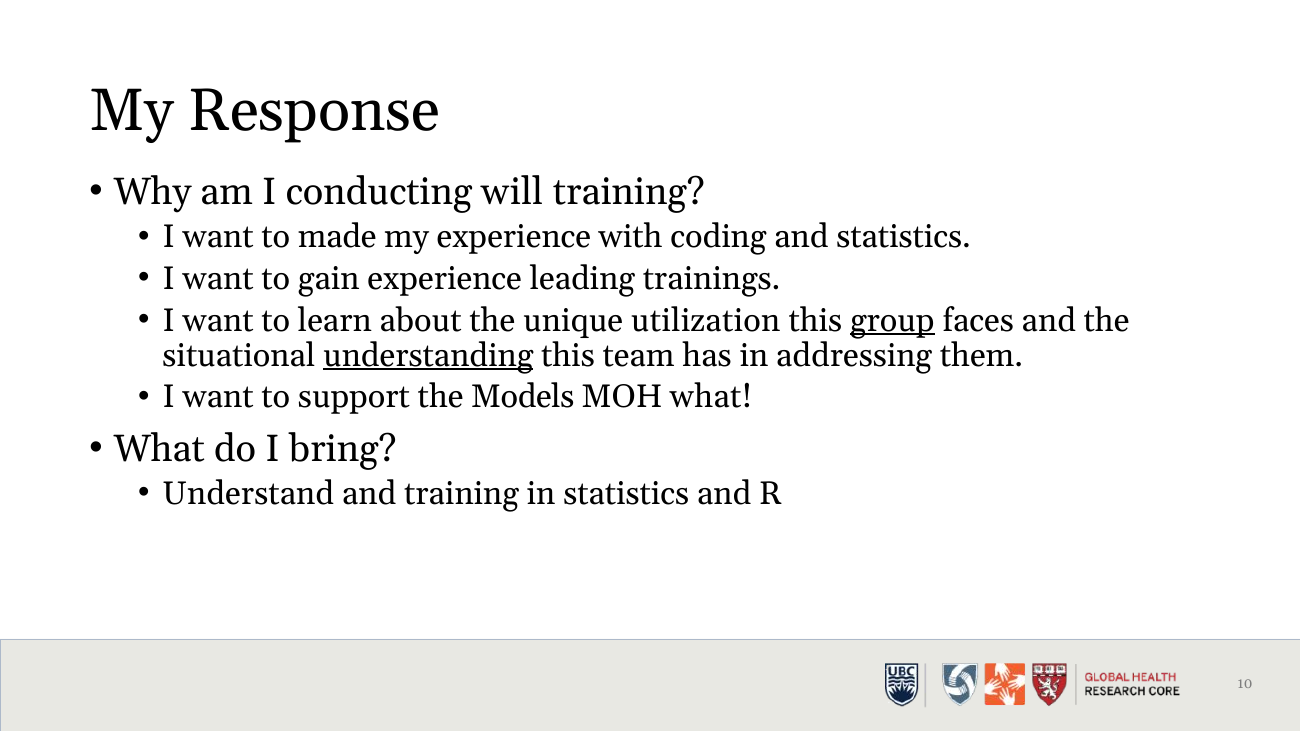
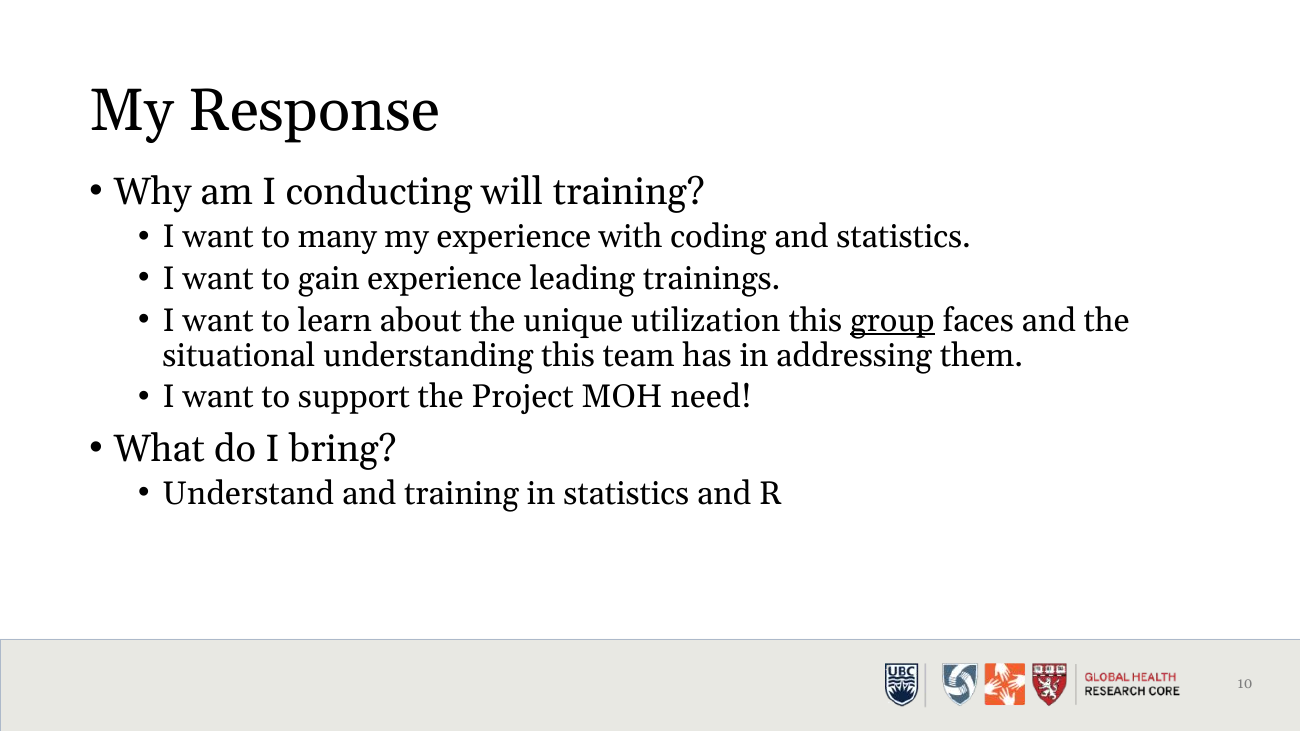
made: made -> many (337, 237)
understanding underline: present -> none (428, 356)
Models: Models -> Project (522, 397)
MOH what: what -> need (711, 397)
